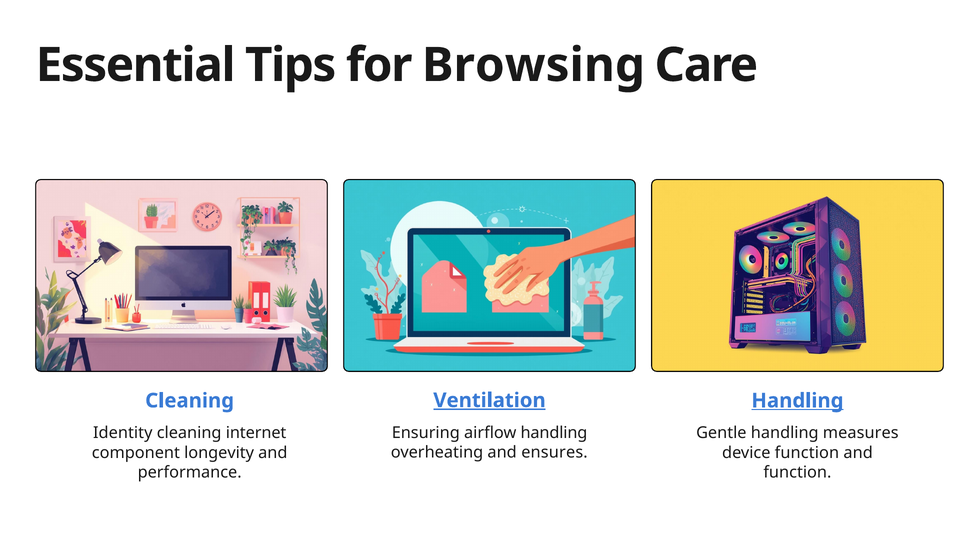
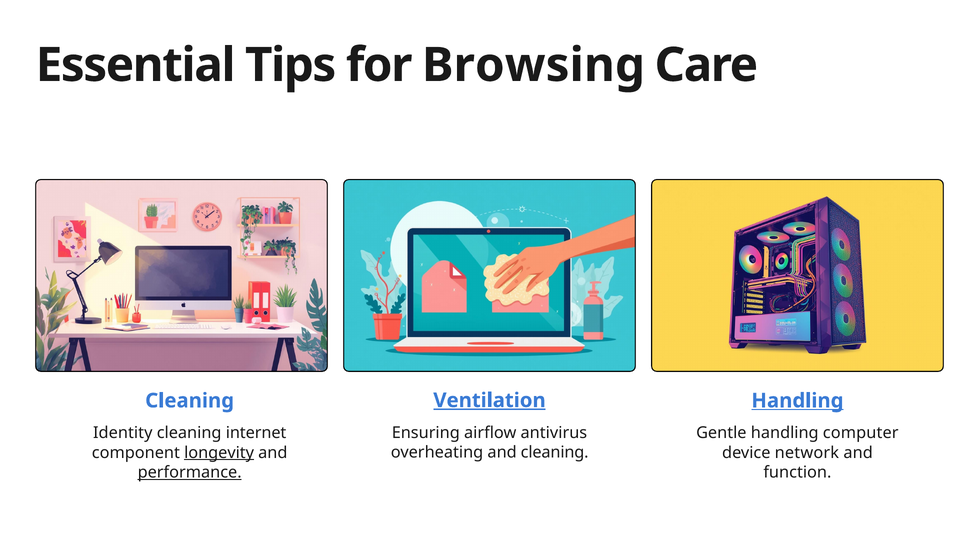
airflow handling: handling -> antivirus (554, 433)
measures: measures -> computer (861, 433)
and ensures: ensures -> cleaning (555, 452)
longevity underline: none -> present (219, 452)
device function: function -> network (807, 452)
performance underline: none -> present (190, 472)
